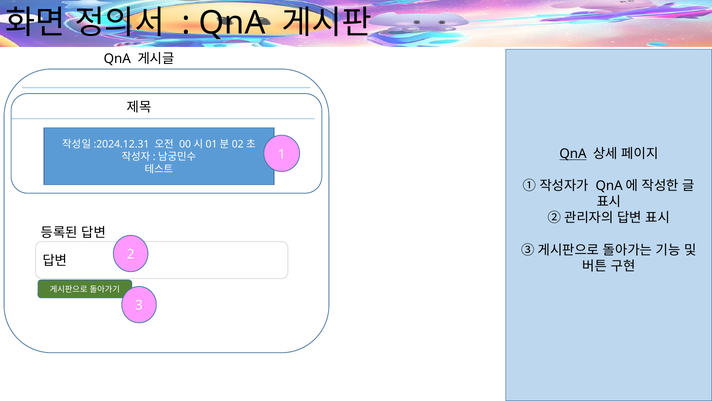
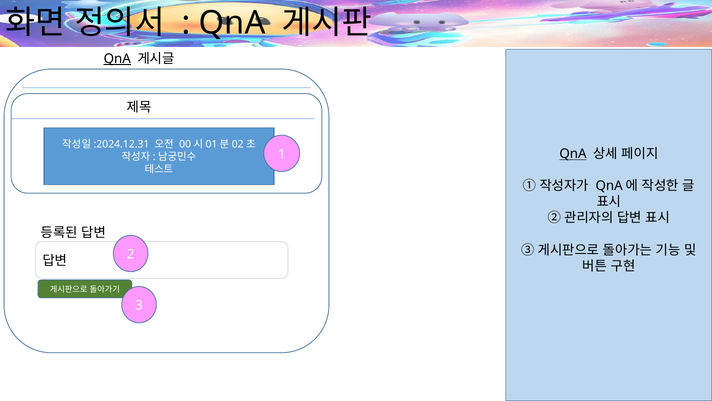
QnA underline: none -> present (117, 59)
